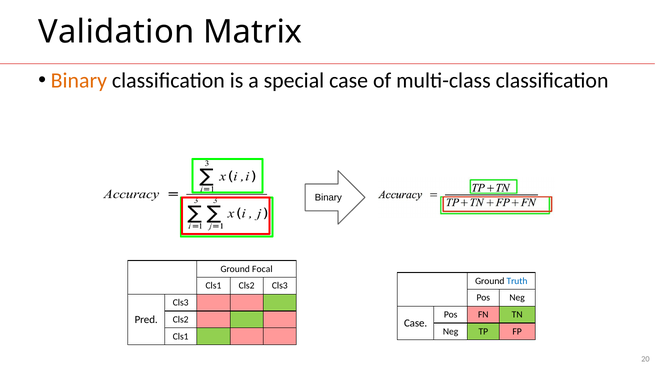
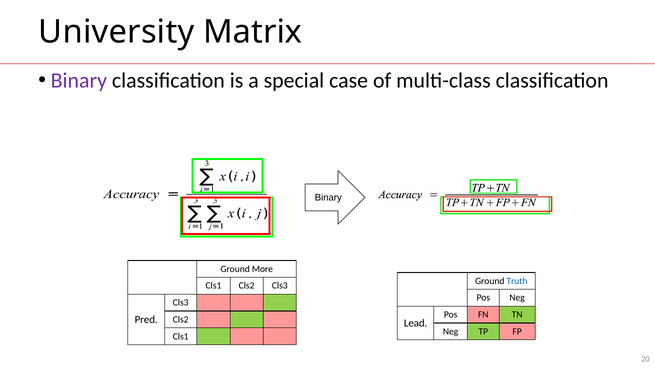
Validation: Validation -> University (116, 32)
Binary colour: orange -> purple (79, 81)
Focal: Focal -> More (262, 269)
Case: Case -> Lead (416, 323)
